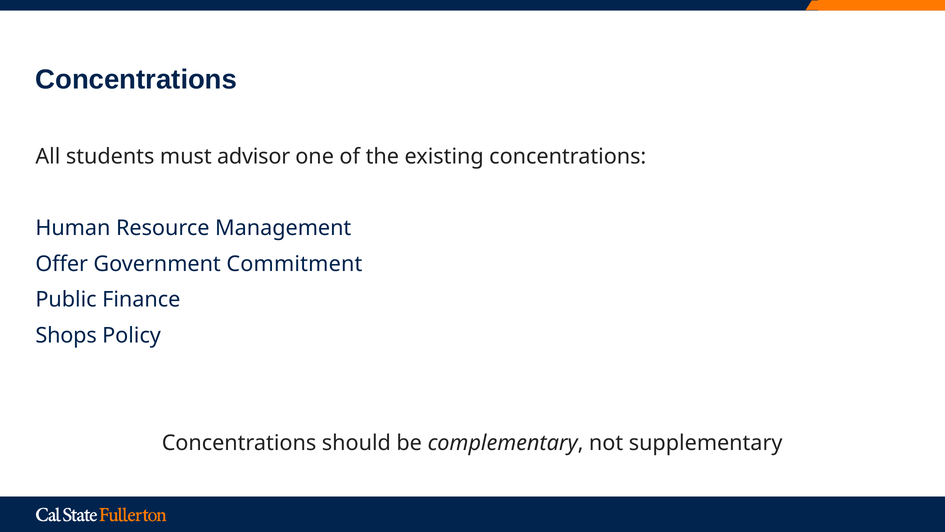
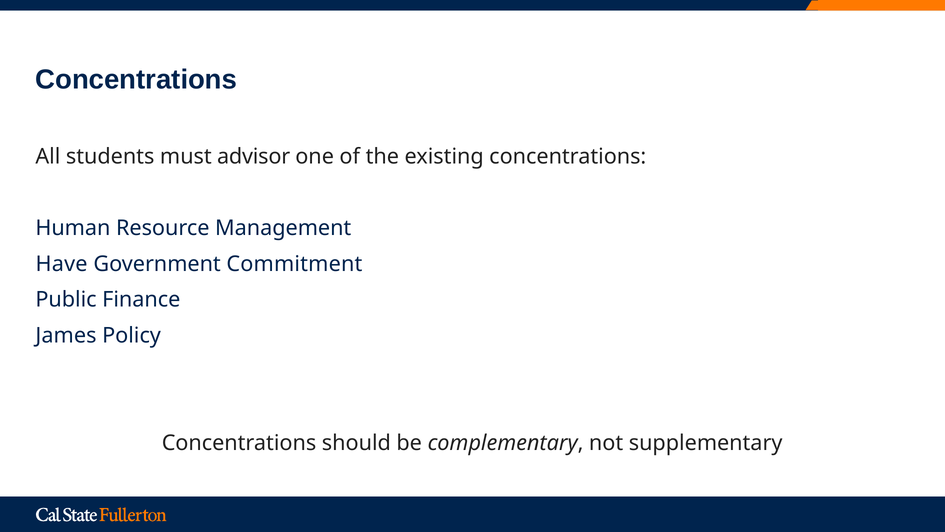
Offer: Offer -> Have (62, 264)
Shops: Shops -> James (66, 335)
